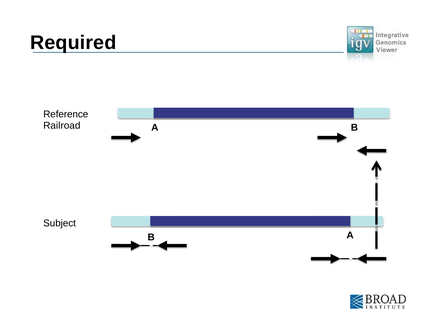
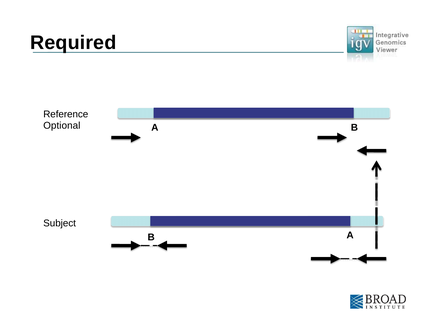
Railroad: Railroad -> Optional (62, 126)
